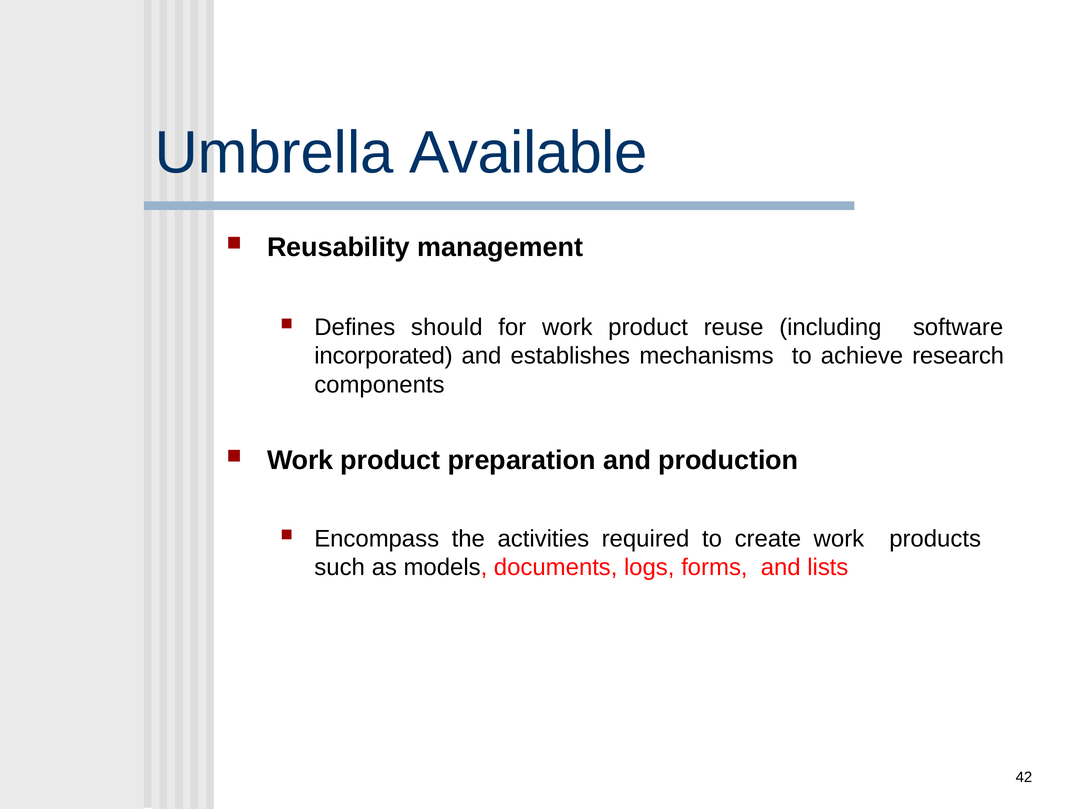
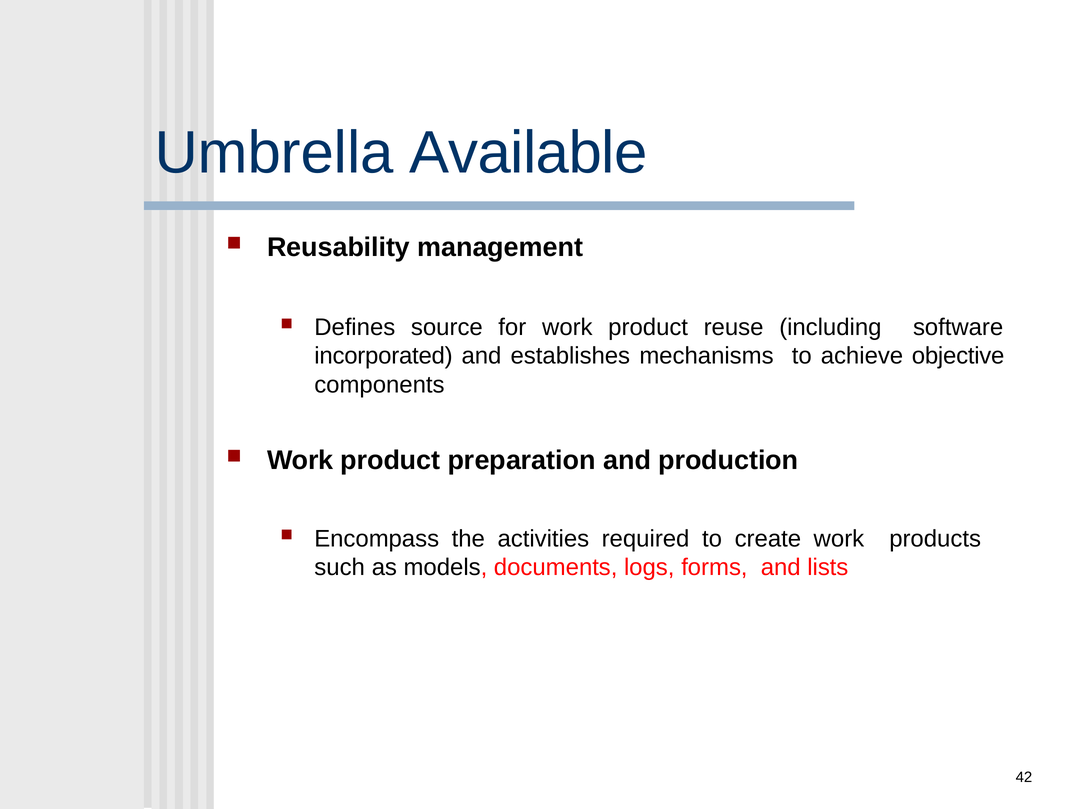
should: should -> source (447, 327)
research: research -> objective (958, 356)
